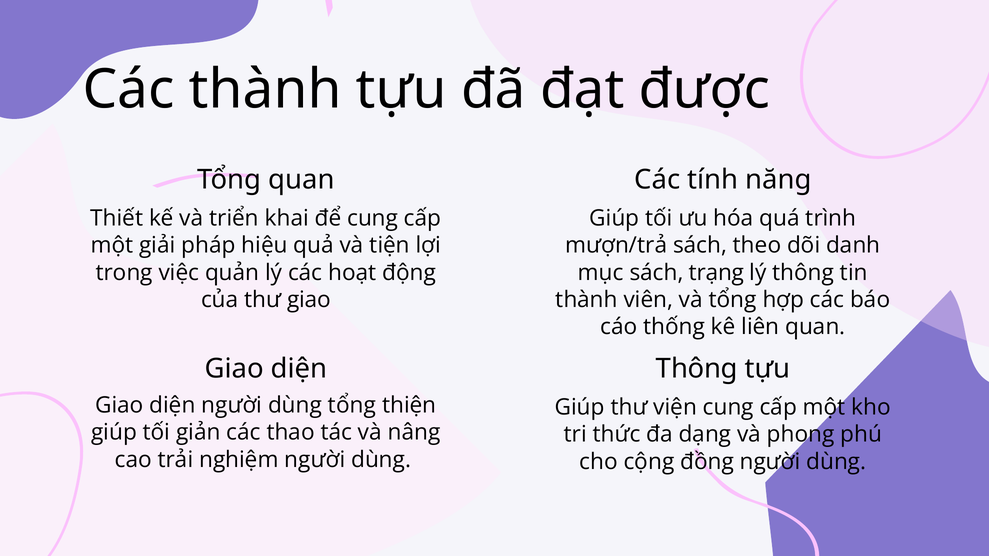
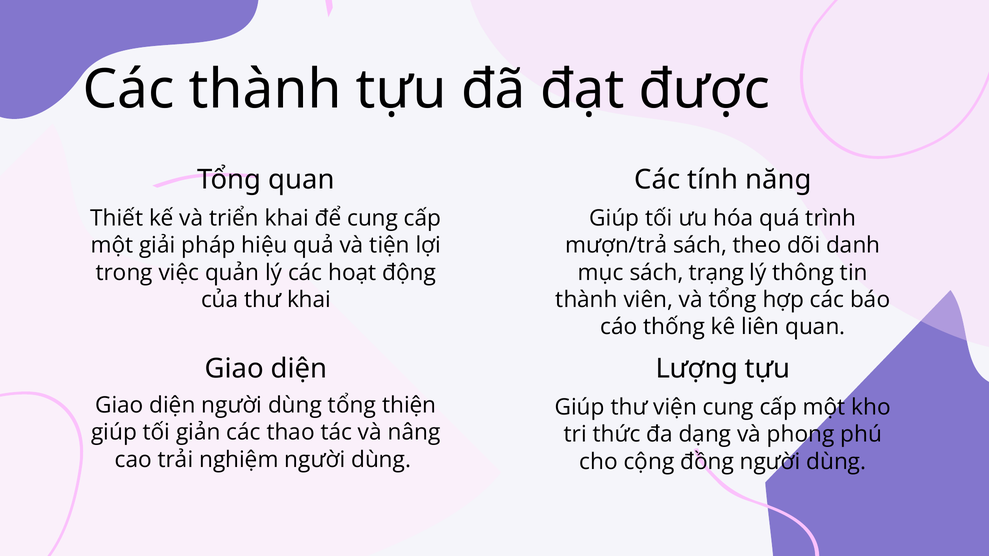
thư giao: giao -> khai (309, 300)
Thông: Thông -> Lượng (697, 369)
